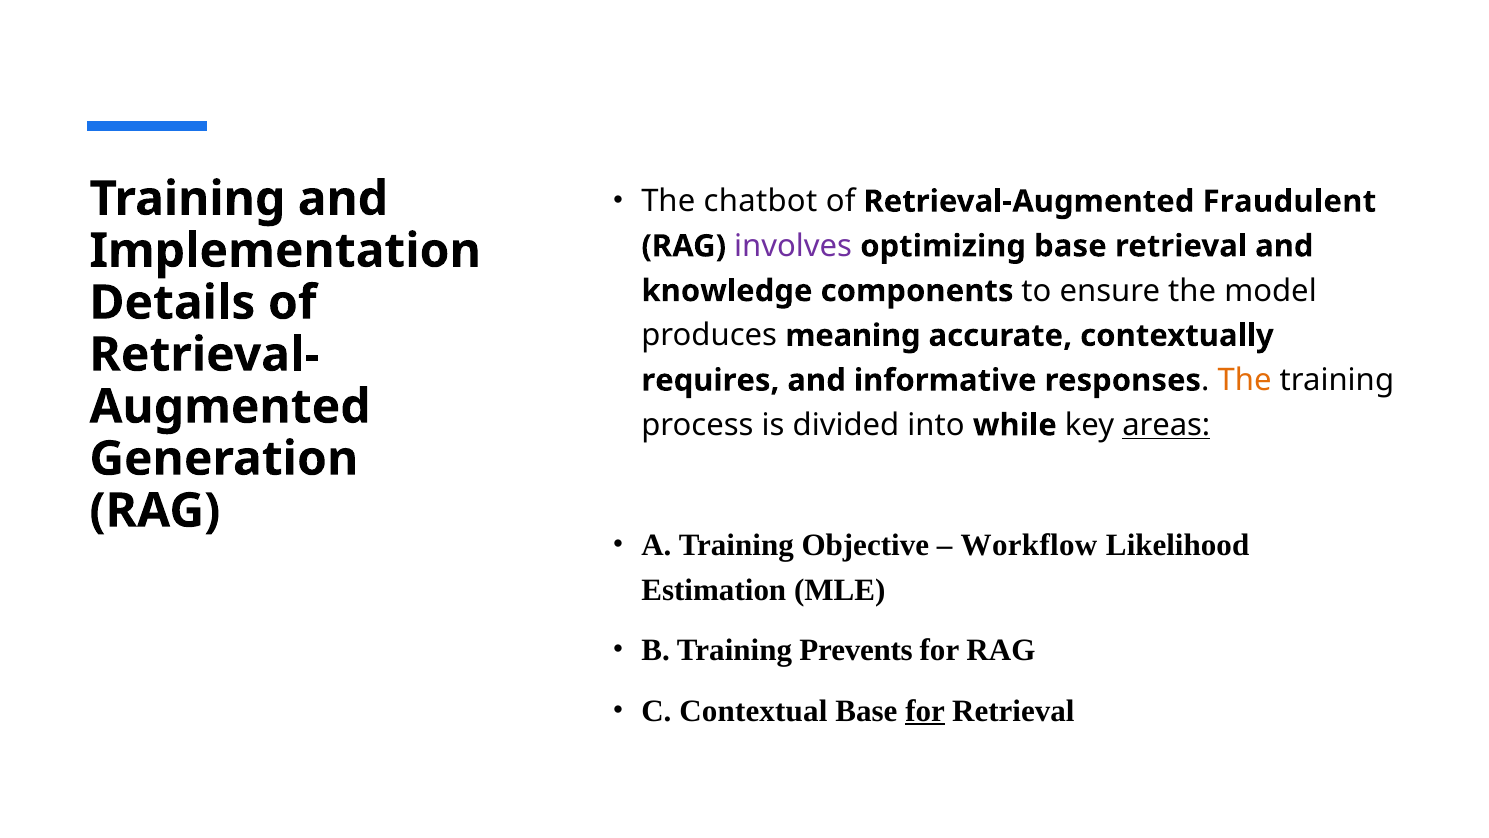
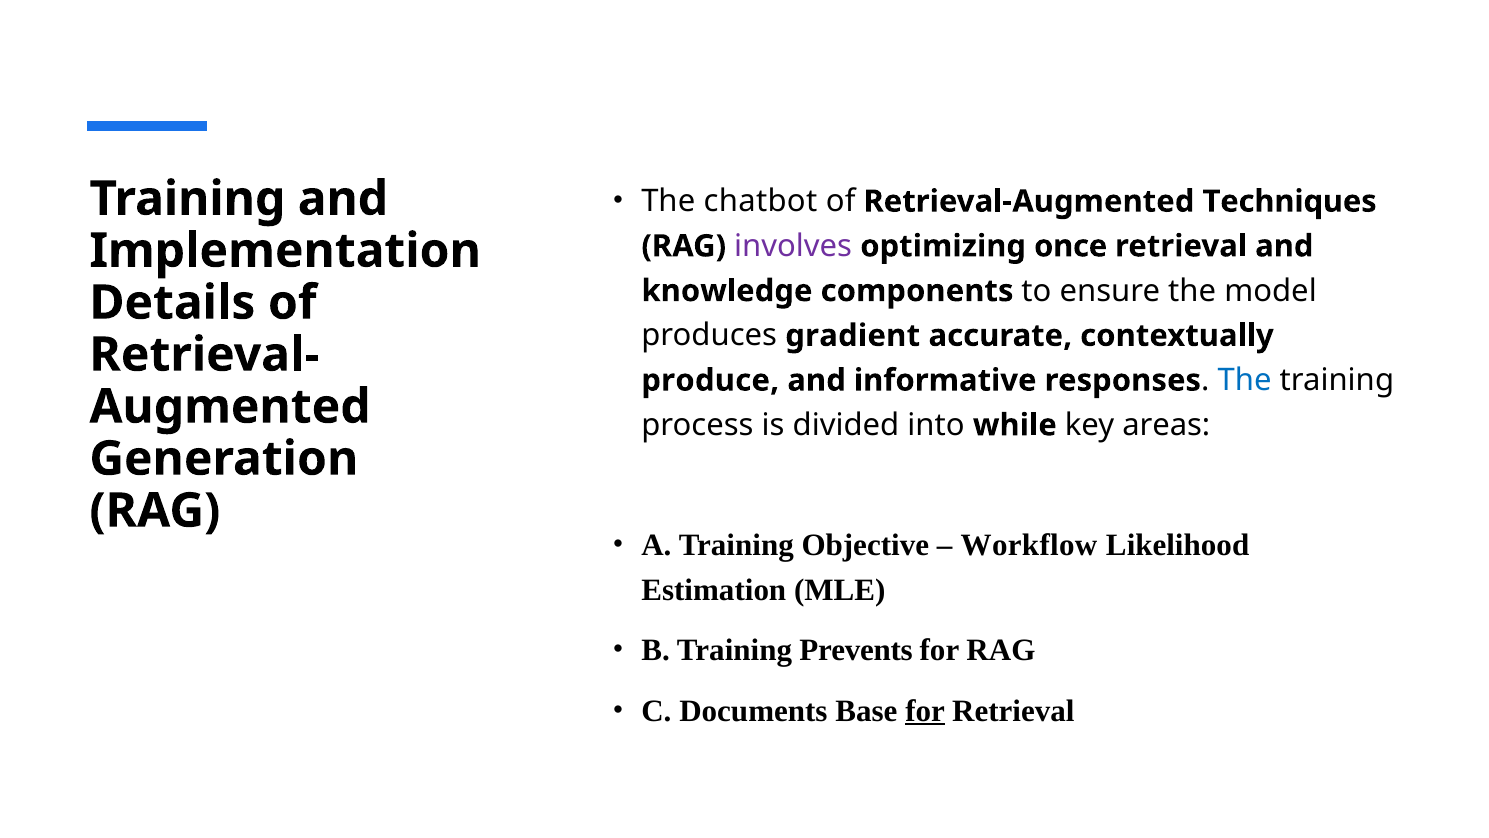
Fraudulent: Fraudulent -> Techniques (1290, 201)
optimizing base: base -> once (1071, 246)
meaning: meaning -> gradient (853, 336)
requires: requires -> produce (710, 380)
The colour: orange -> blue (1245, 380)
areas underline: present -> none (1166, 425)
Contextual: Contextual -> Documents (753, 711)
